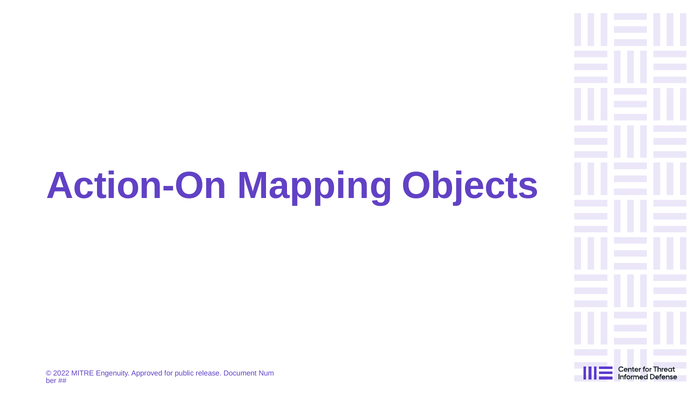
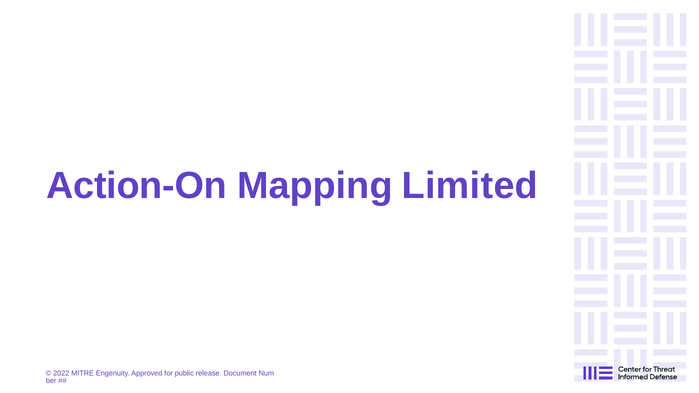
Objects: Objects -> Limited (470, 186)
